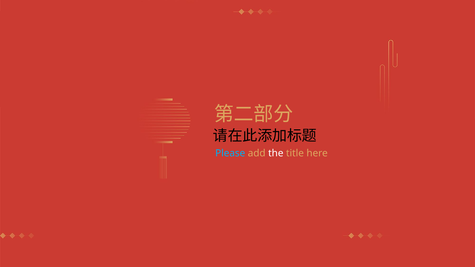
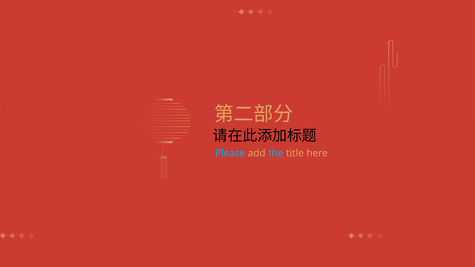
the colour: white -> light blue (276, 153)
